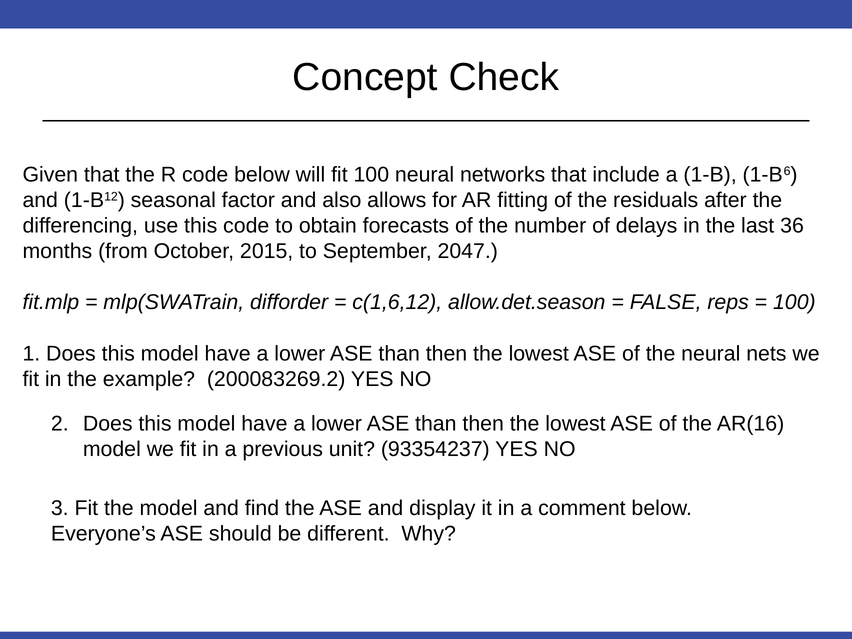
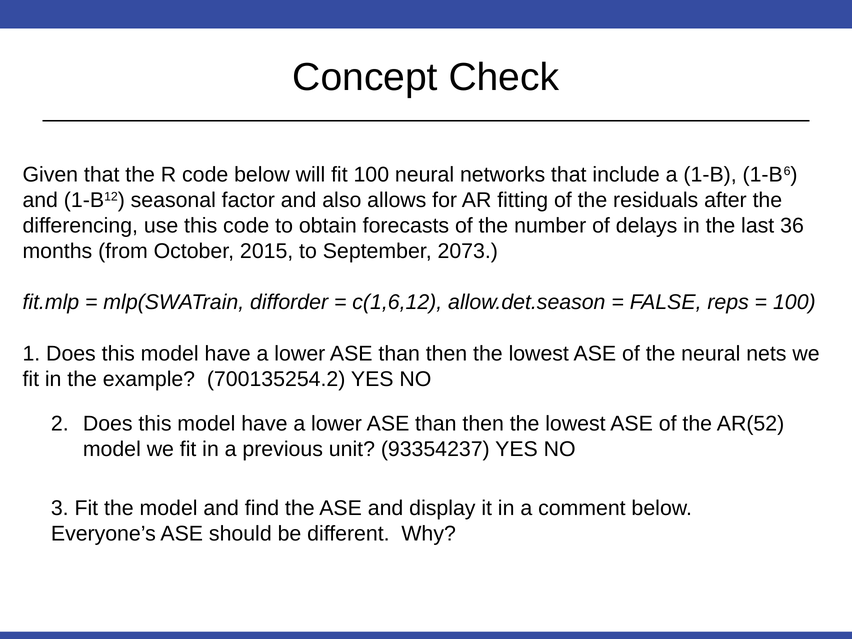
2047: 2047 -> 2073 (468, 251)
200083269.2: 200083269.2 -> 700135254.2 (276, 379)
AR(16: AR(16 -> AR(52 (751, 424)
